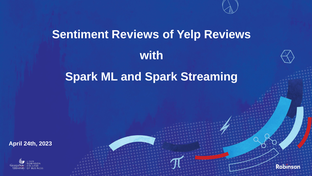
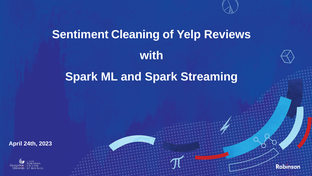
Sentiment Reviews: Reviews -> Cleaning (135, 34)
